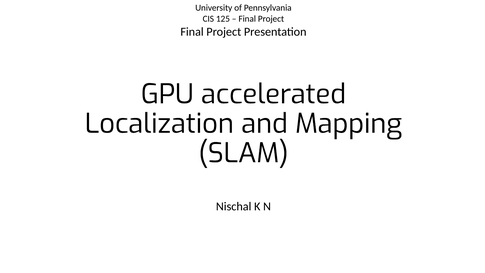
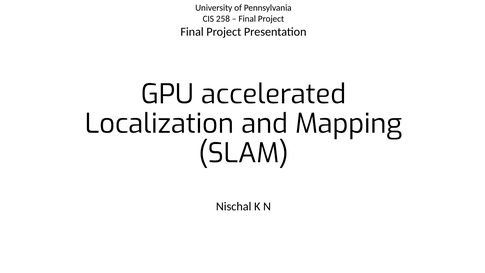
125: 125 -> 258 (223, 19)
